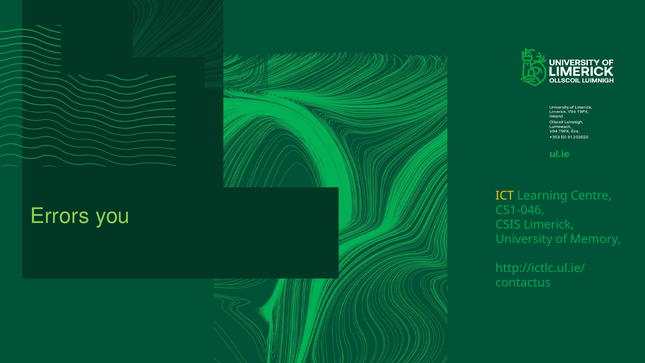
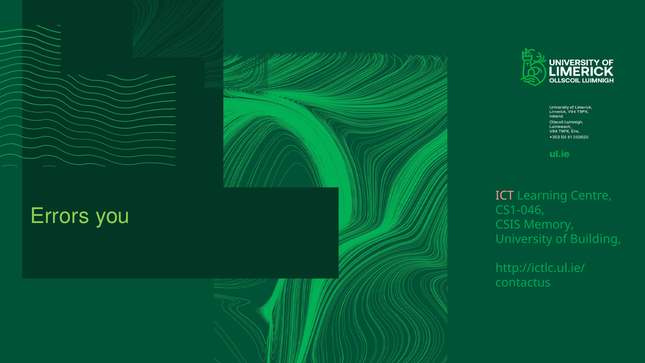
ICT colour: yellow -> pink (505, 196)
Limerick: Limerick -> Memory (549, 225)
Memory: Memory -> Building (596, 239)
